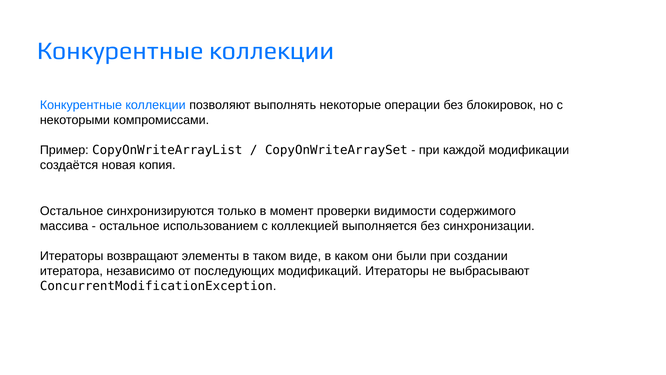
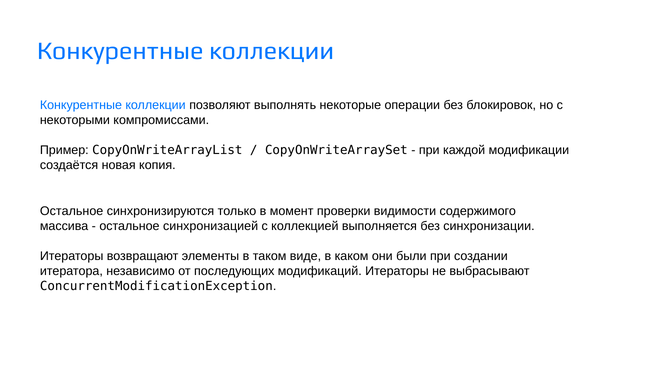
использованием: использованием -> синхронизацией (211, 226)
